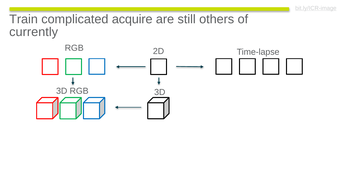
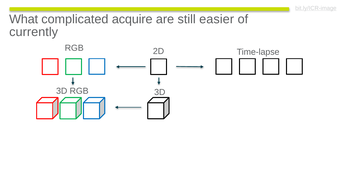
Train: Train -> What (24, 19)
others: others -> easier (217, 19)
